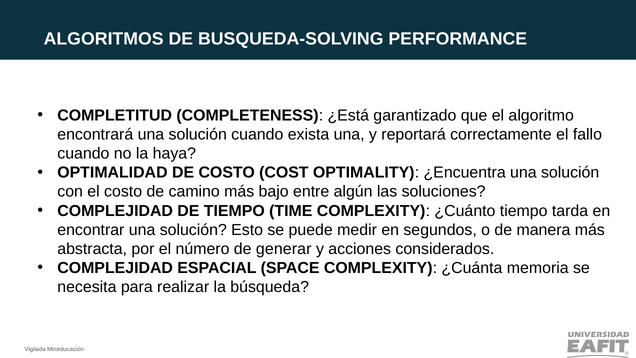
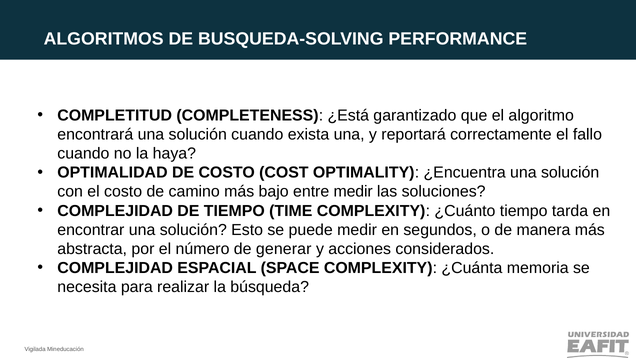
entre algún: algún -> medir (353, 192)
